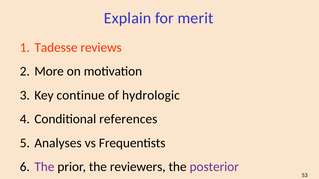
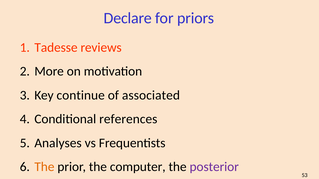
Explain: Explain -> Declare (128, 18)
merit: merit -> priors (196, 18)
hydrologic: hydrologic -> associated (151, 95)
The colour: purple -> orange (44, 167)
reviewers: reviewers -> computer (138, 167)
